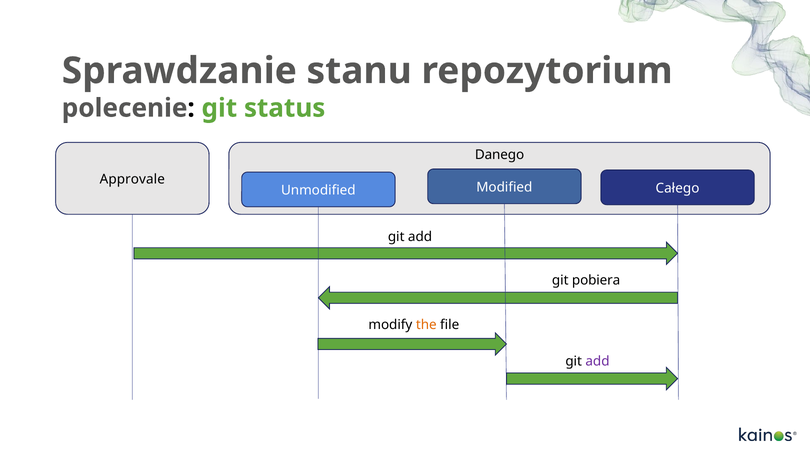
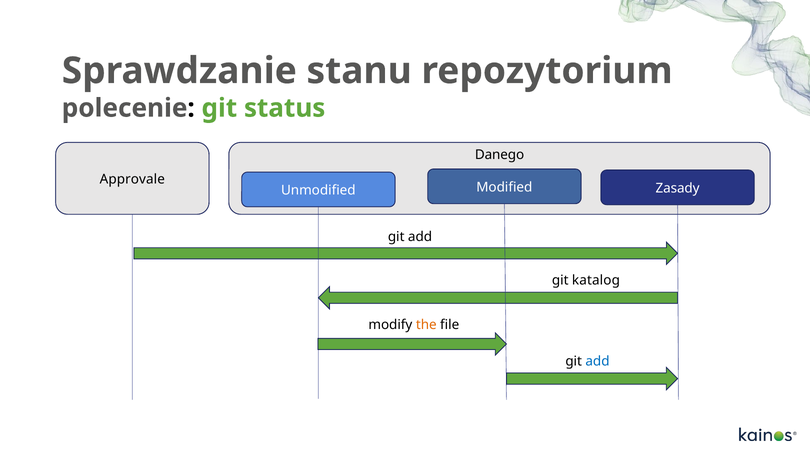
Całego: Całego -> Zasady (678, 188)
pobiera: pobiera -> katalog (596, 280)
add colour: purple -> blue (598, 361)
